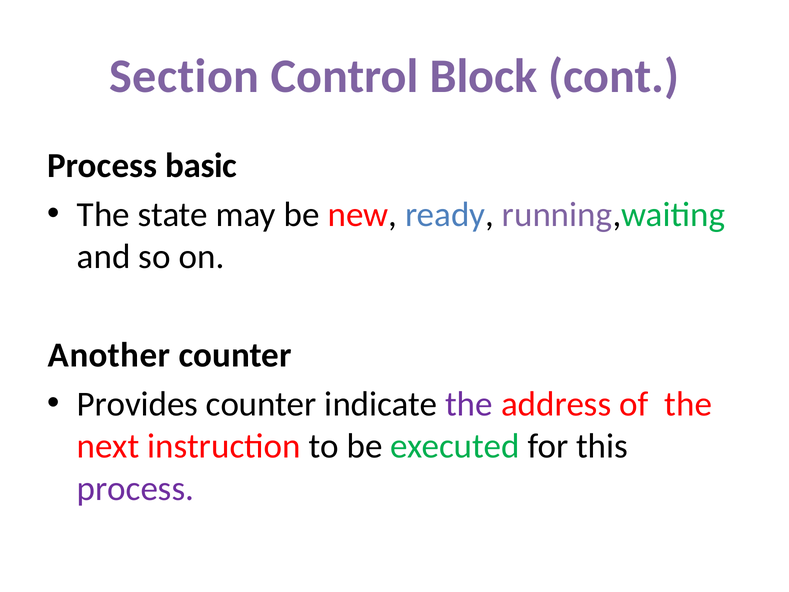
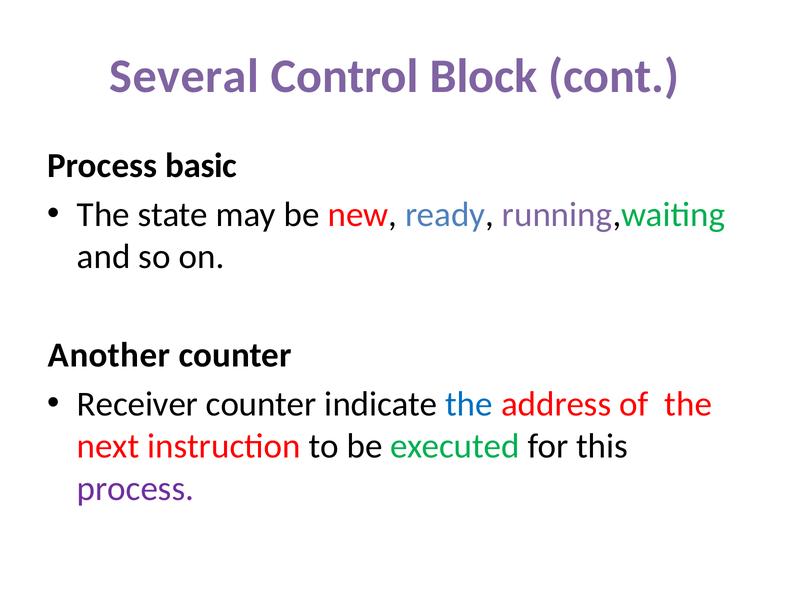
Section: Section -> Several (184, 76)
Provides: Provides -> Receiver (138, 404)
the colour: purple -> blue (469, 404)
